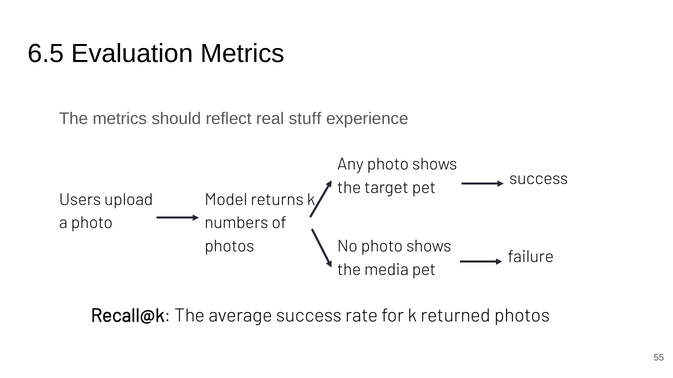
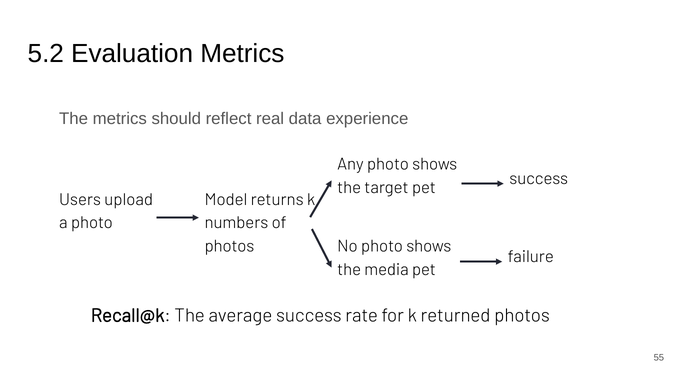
6.5: 6.5 -> 5.2 (46, 54)
stuff: stuff -> data (305, 119)
